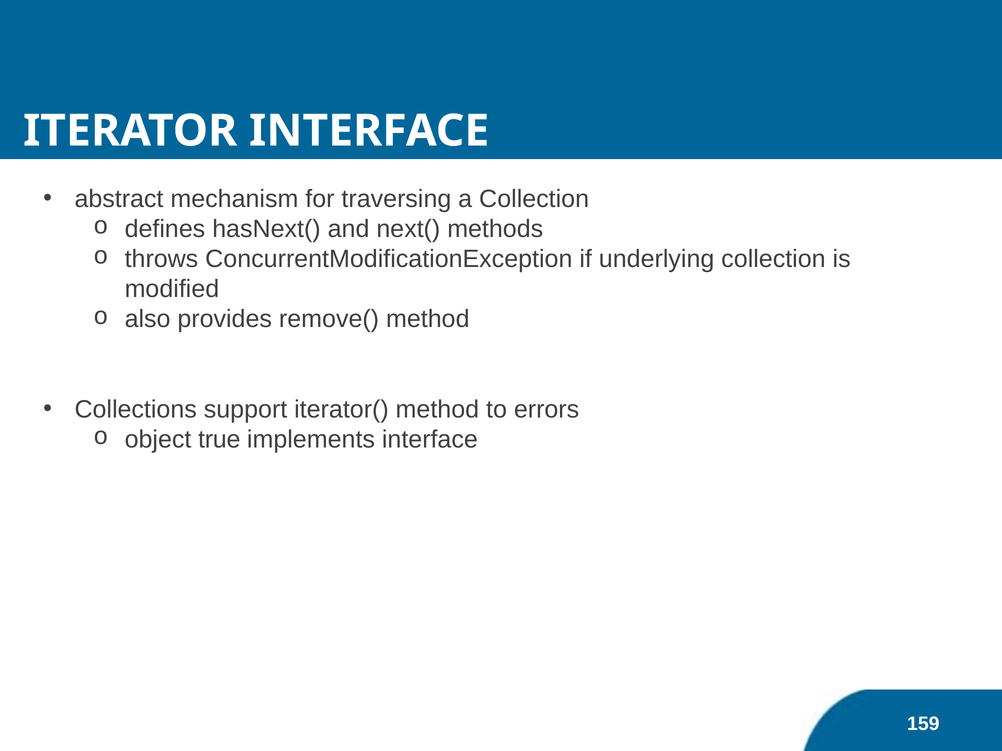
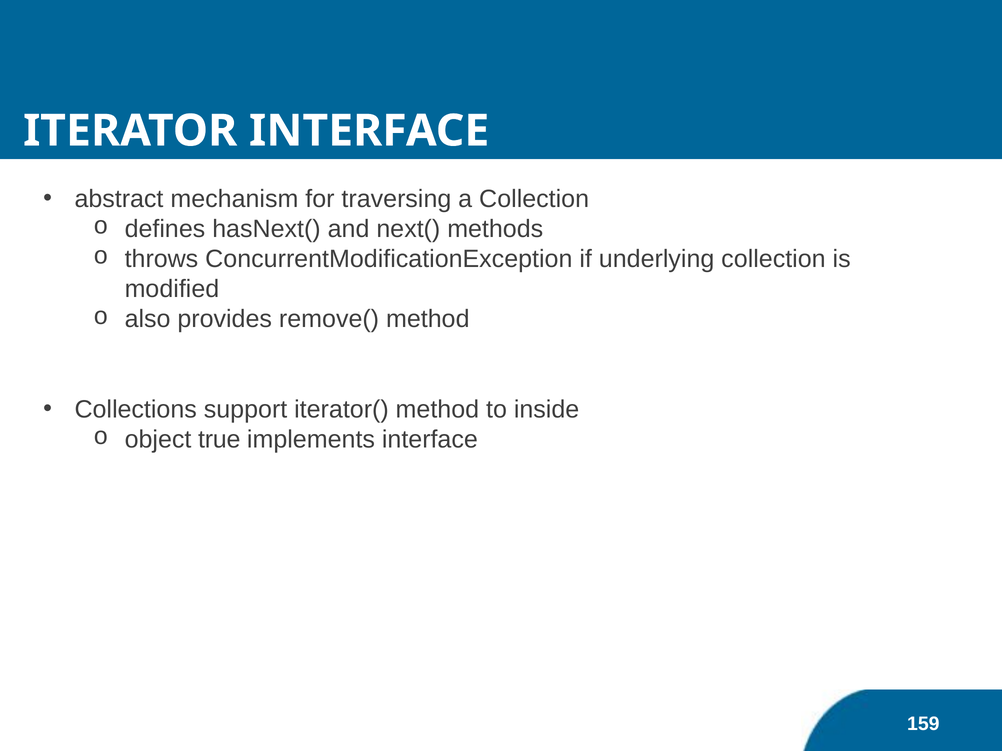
errors: errors -> inside (547, 410)
